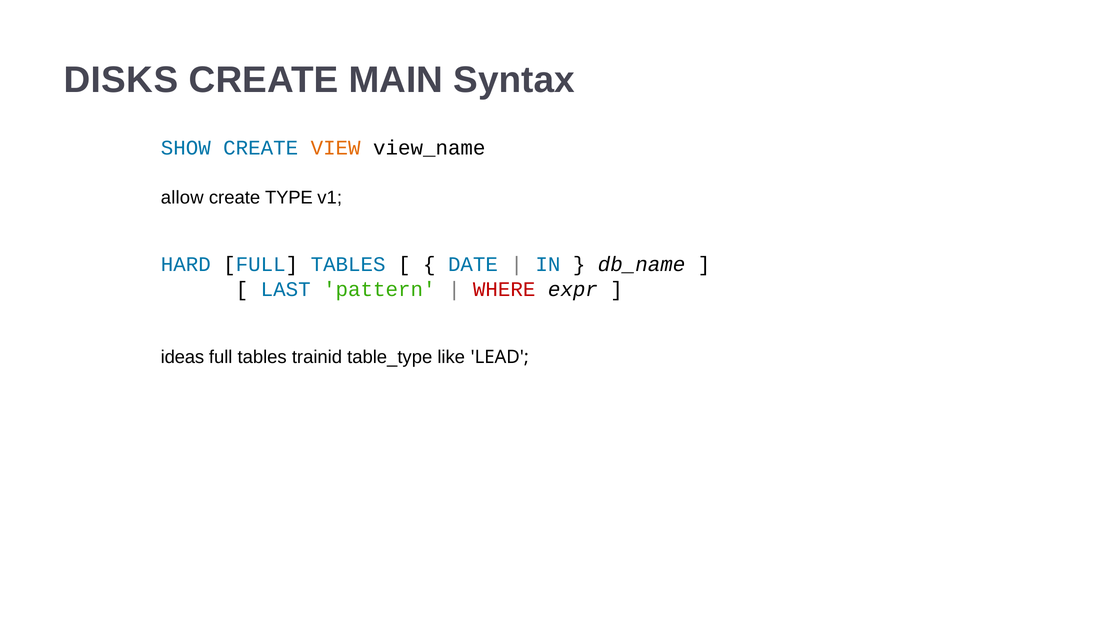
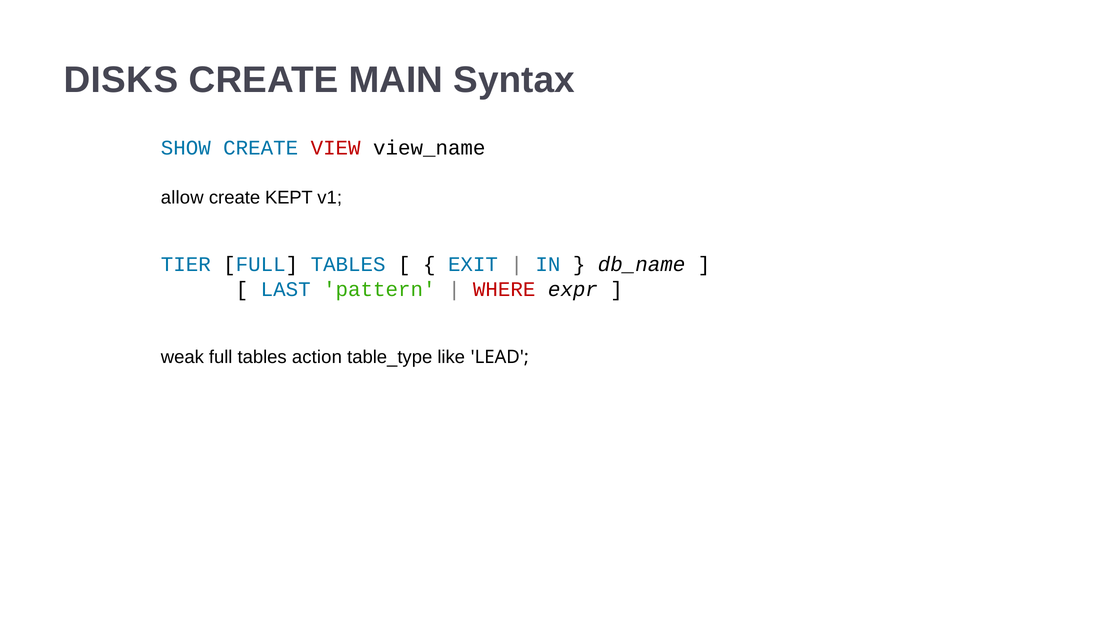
VIEW colour: orange -> red (336, 148)
TYPE: TYPE -> KEPT (289, 198)
HARD: HARD -> TIER (186, 264)
DATE: DATE -> EXIT (473, 264)
ideas: ideas -> weak (182, 357)
trainid: trainid -> action (317, 357)
